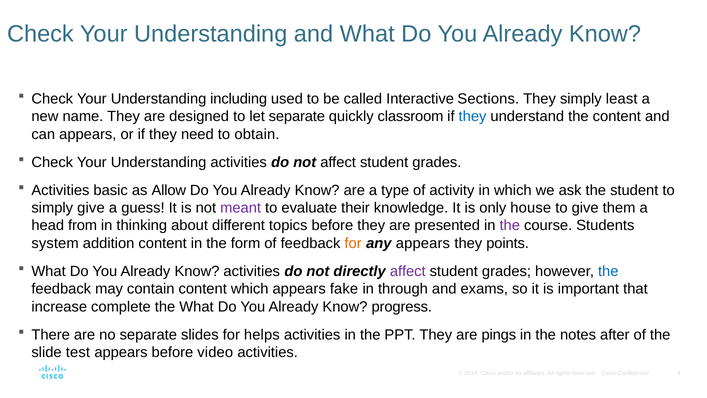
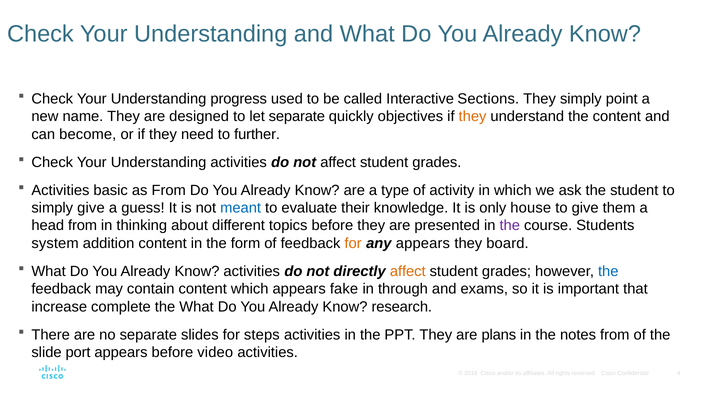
including: including -> progress (239, 99)
least: least -> point (622, 99)
classroom: classroom -> objectives (410, 116)
they colour: blue -> orange (473, 116)
can appears: appears -> become (88, 134)
obtain: obtain -> further (257, 134)
as Allow: Allow -> From (169, 190)
meant colour: purple -> blue (241, 208)
points: points -> board (507, 243)
affect colour: purple -> orange (408, 271)
progress: progress -> research (402, 306)
helps: helps -> steps (262, 334)
pings: pings -> plans (499, 334)
notes after: after -> from (615, 334)
test: test -> port (78, 352)
